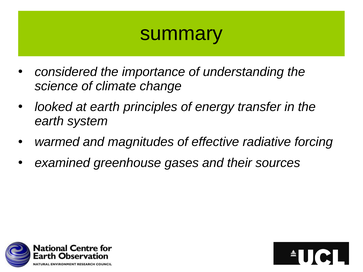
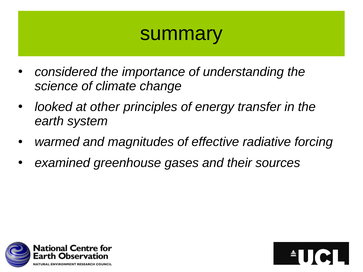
at earth: earth -> other (105, 107)
